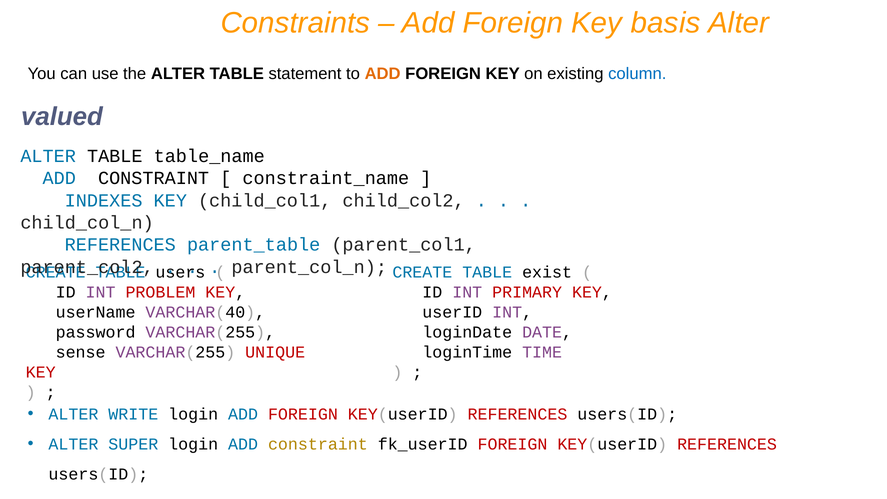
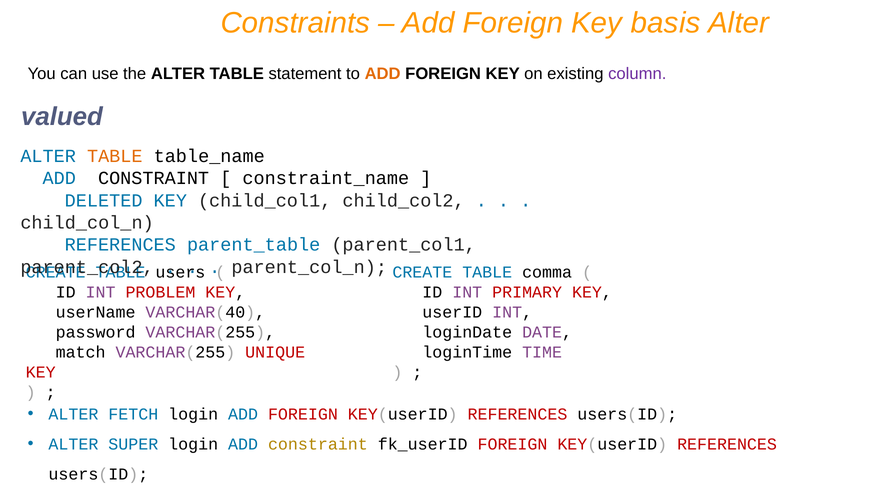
column colour: blue -> purple (637, 74)
TABLE colour: black -> orange (115, 156)
INDEXES: INDEXES -> DELETED (104, 200)
exist: exist -> comma (547, 272)
sense: sense -> match (81, 352)
WRITE: WRITE -> FETCH (133, 414)
